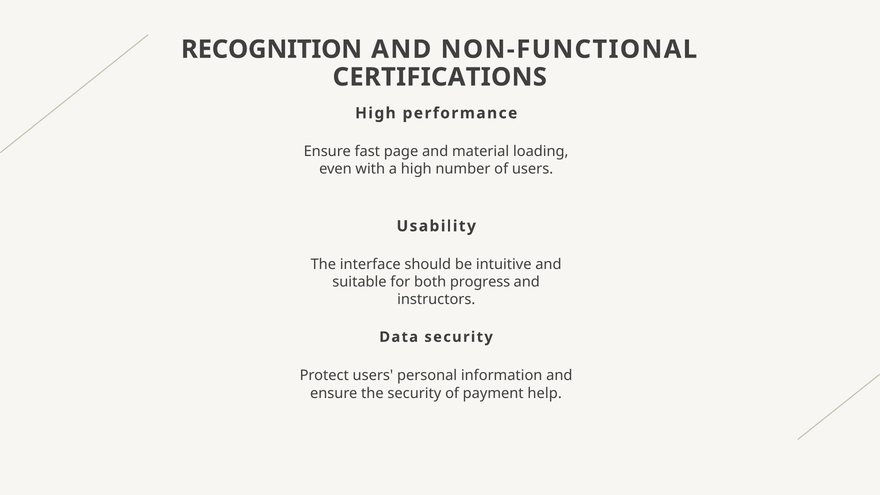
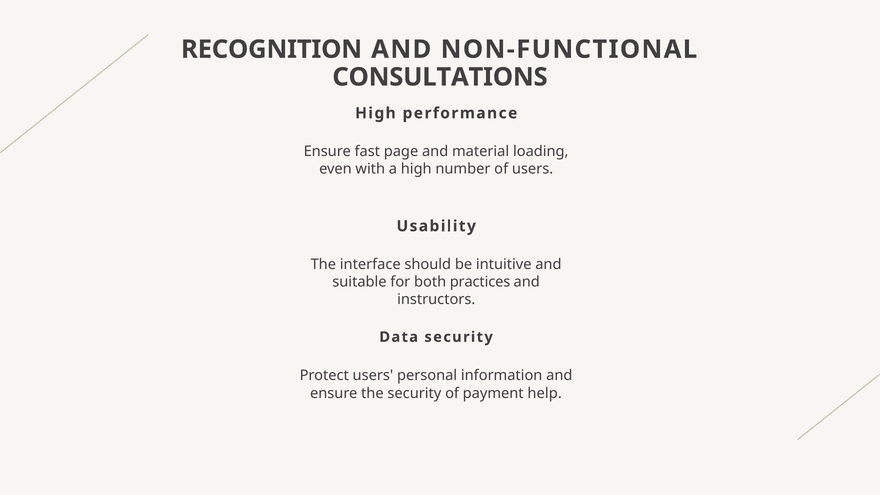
CERTIFICATIONS: CERTIFICATIONS -> CONSULTATIONS (440, 77)
progress: progress -> practices (480, 282)
